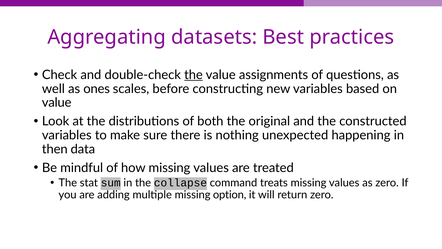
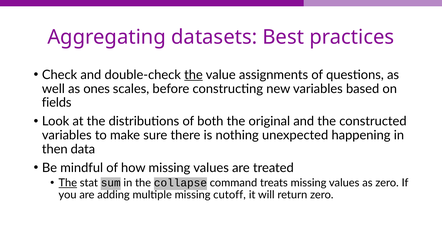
value: value -> fields (57, 103)
The underline: none -> present (68, 183)
option: option -> cutoff (229, 195)
